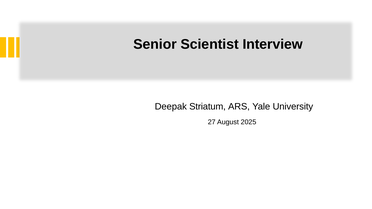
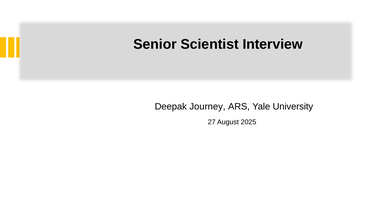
Striatum: Striatum -> Journey (207, 107)
